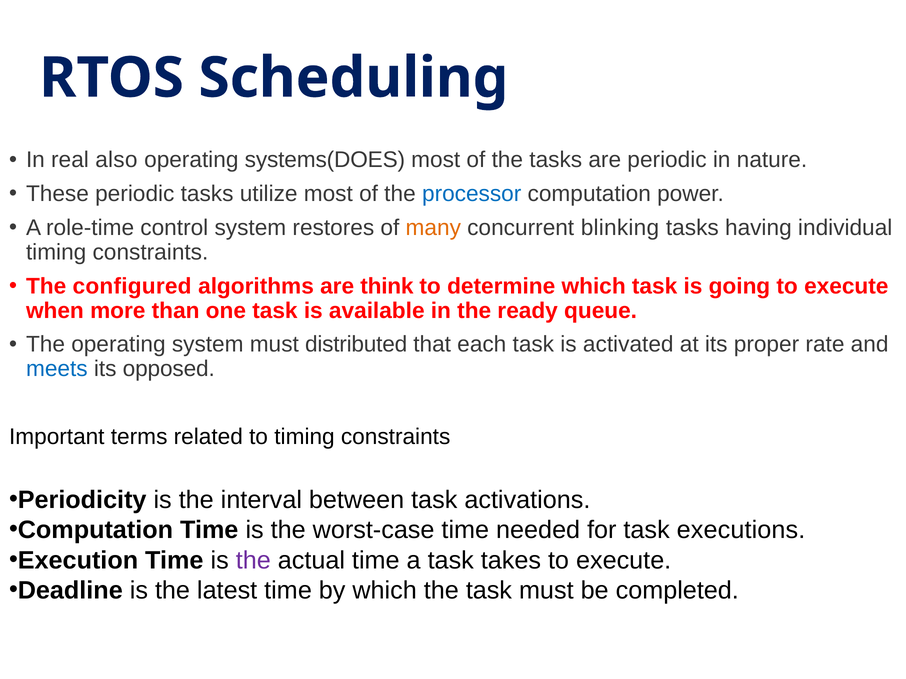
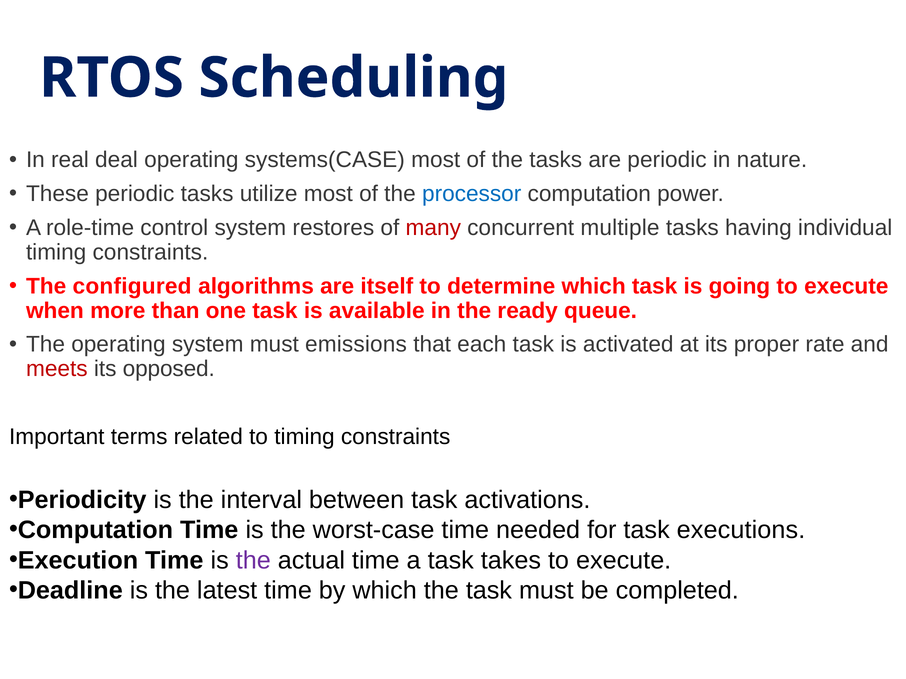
also: also -> deal (117, 160)
systems(DOES: systems(DOES -> systems(CASE (325, 160)
many colour: orange -> red (433, 228)
blinking: blinking -> multiple (620, 228)
think: think -> itself (387, 286)
distributed: distributed -> emissions (356, 345)
meets colour: blue -> red (57, 369)
